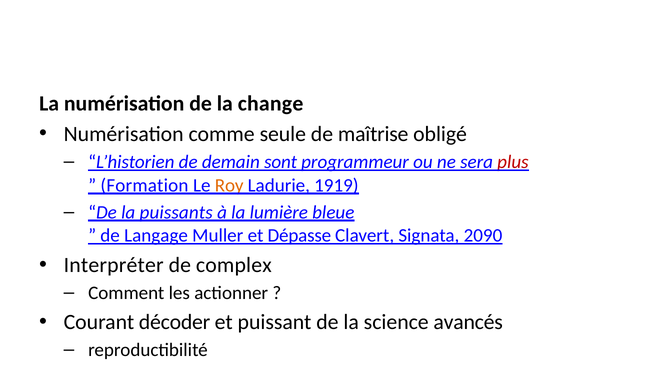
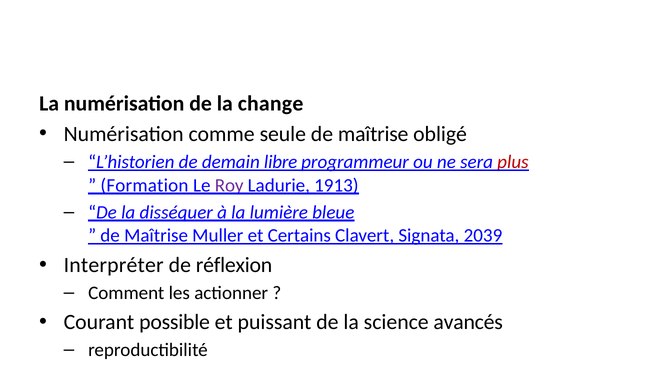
sont: sont -> libre (281, 162)
Roy colour: orange -> purple (229, 185)
1919: 1919 -> 1913 (336, 185)
puissants: puissants -> disséquer (176, 213)
Langage: Langage -> Maîtrise (156, 236)
Dépasse: Dépasse -> Certains (299, 236)
2090: 2090 -> 2039 (483, 236)
complex: complex -> réflexion (234, 265)
décoder: décoder -> possible (175, 322)
